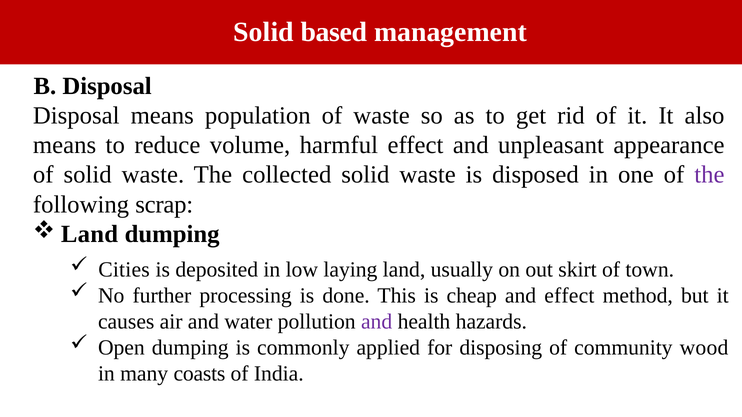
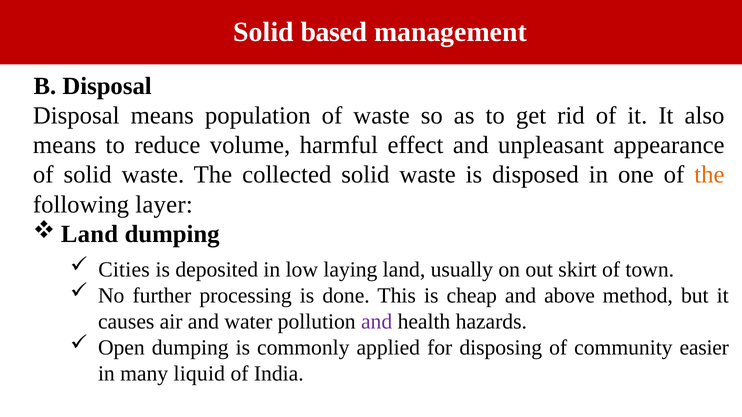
the colour: purple -> orange (709, 175)
scrap: scrap -> layer (164, 205)
and effect: effect -> above (570, 296)
wood: wood -> easier (704, 348)
coasts: coasts -> liquid (199, 374)
